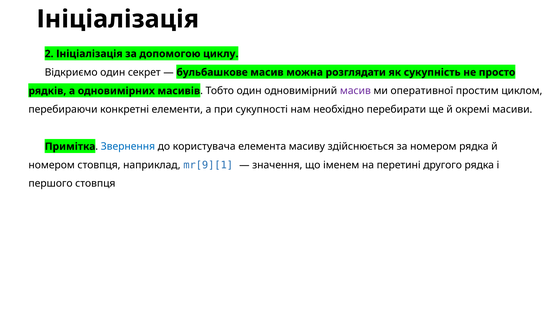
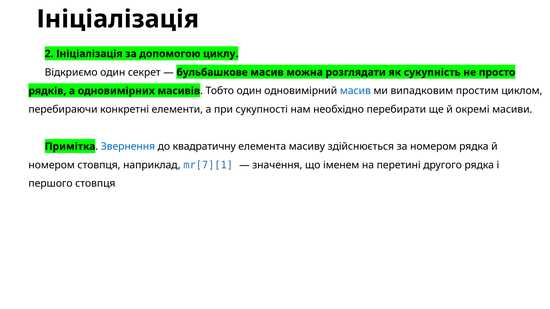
масив colour: purple -> blue (355, 91)
оперативної: оперативної -> випадковим (422, 91)
користувача: користувача -> квадратичну (204, 147)
mr[9][1: mr[9][1 -> mr[7][1 (208, 165)
